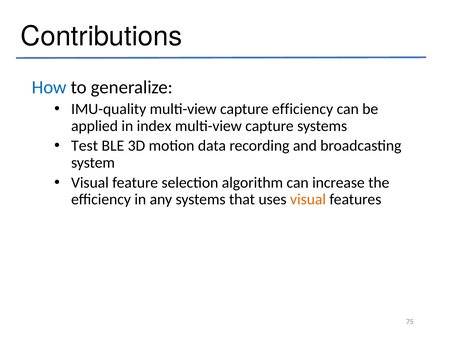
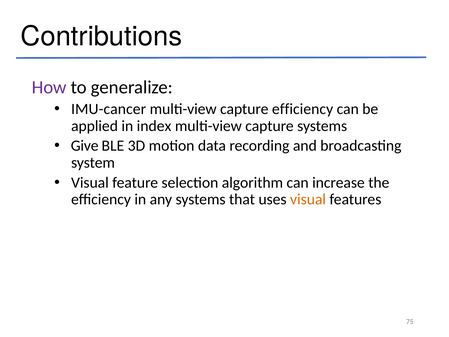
How colour: blue -> purple (49, 87)
IMU-quality: IMU-quality -> IMU-cancer (109, 109)
Test: Test -> Give (85, 146)
